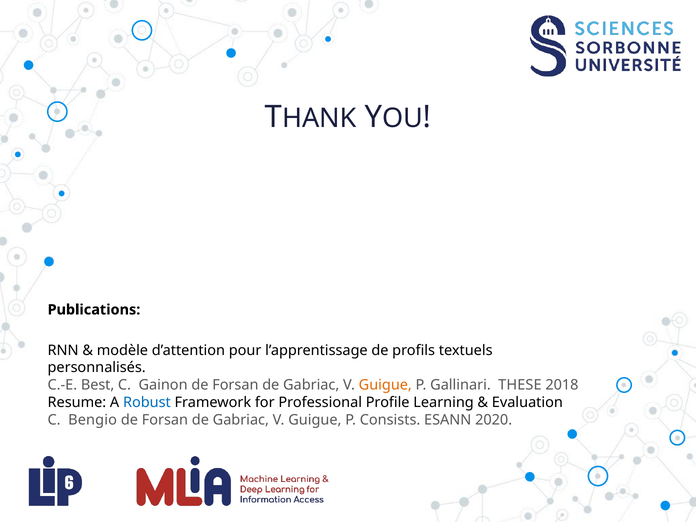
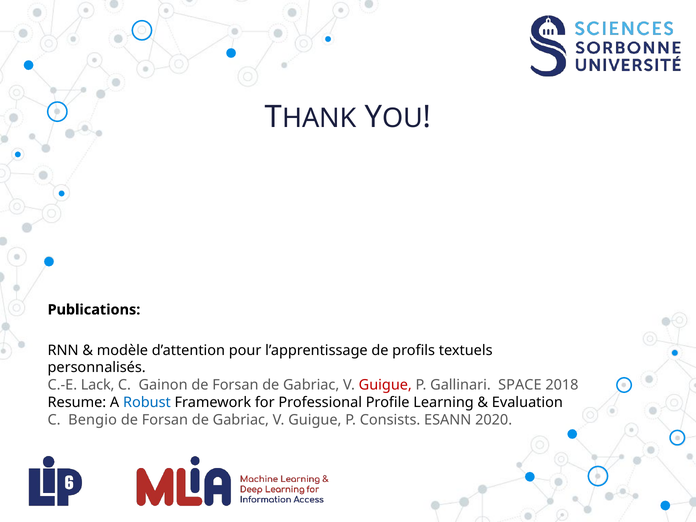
Best: Best -> Lack (98, 385)
Guigue colour: orange -> red (385, 385)
THESE: THESE -> SPACE (520, 385)
